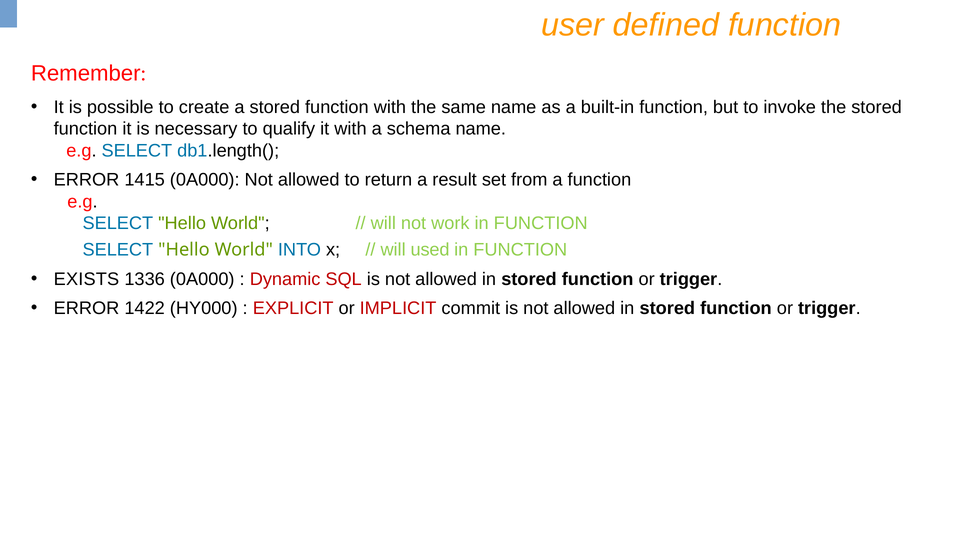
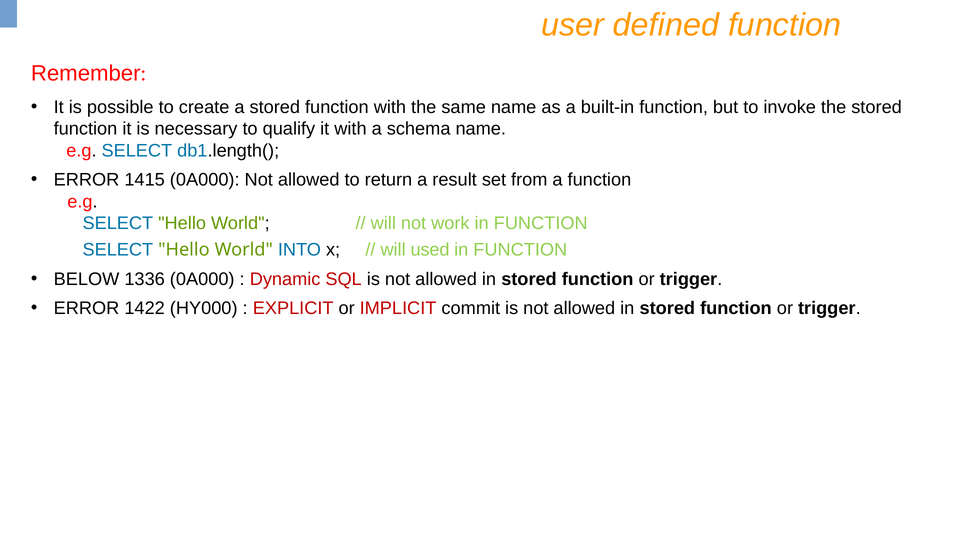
EXISTS: EXISTS -> BELOW (87, 279)
